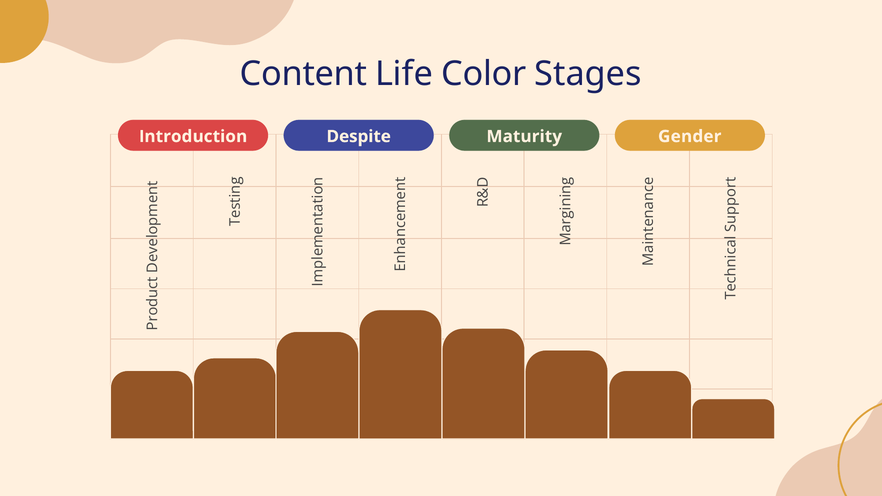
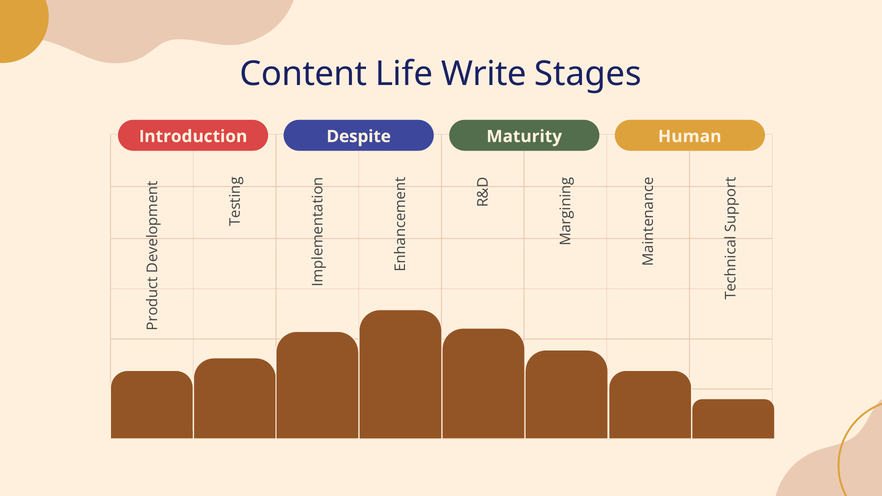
Color: Color -> Write (484, 74)
Gender: Gender -> Human (690, 137)
